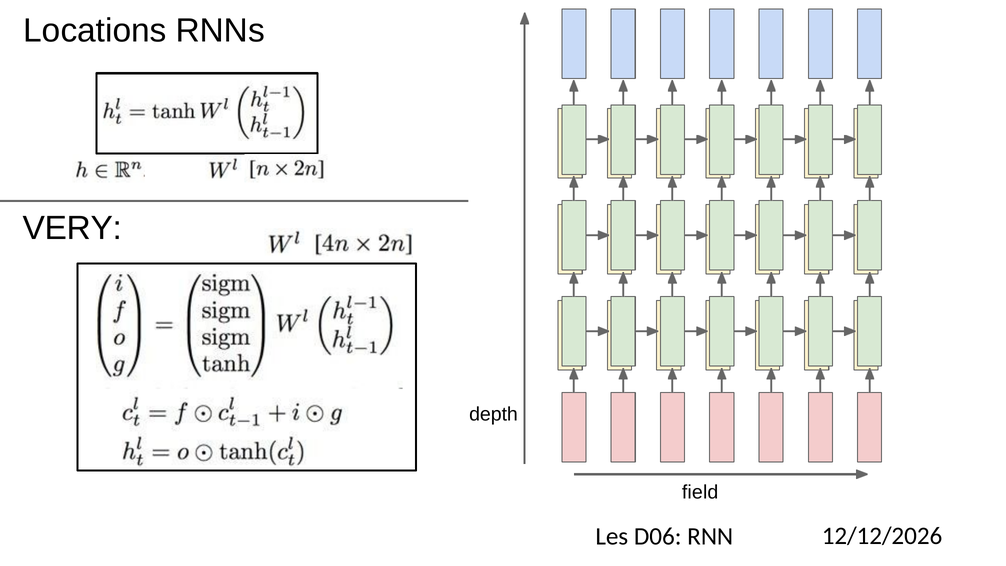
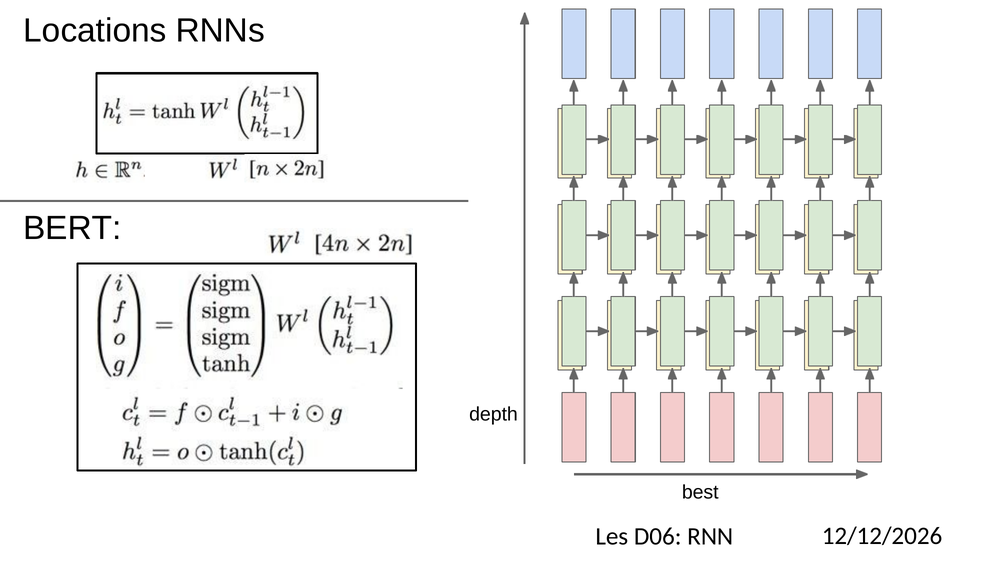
VERY: VERY -> BERT (72, 228)
field: field -> best (700, 492)
